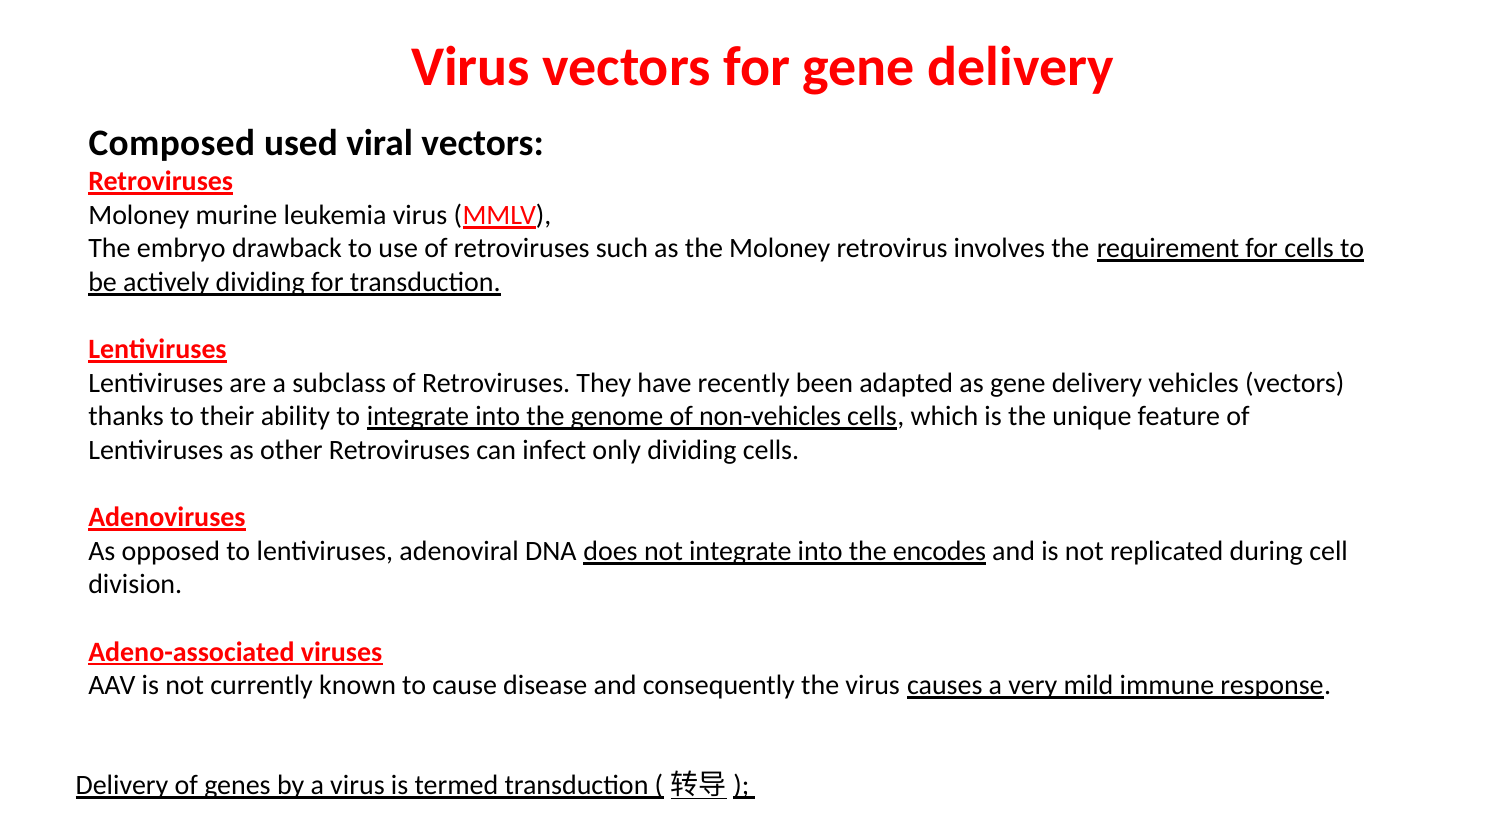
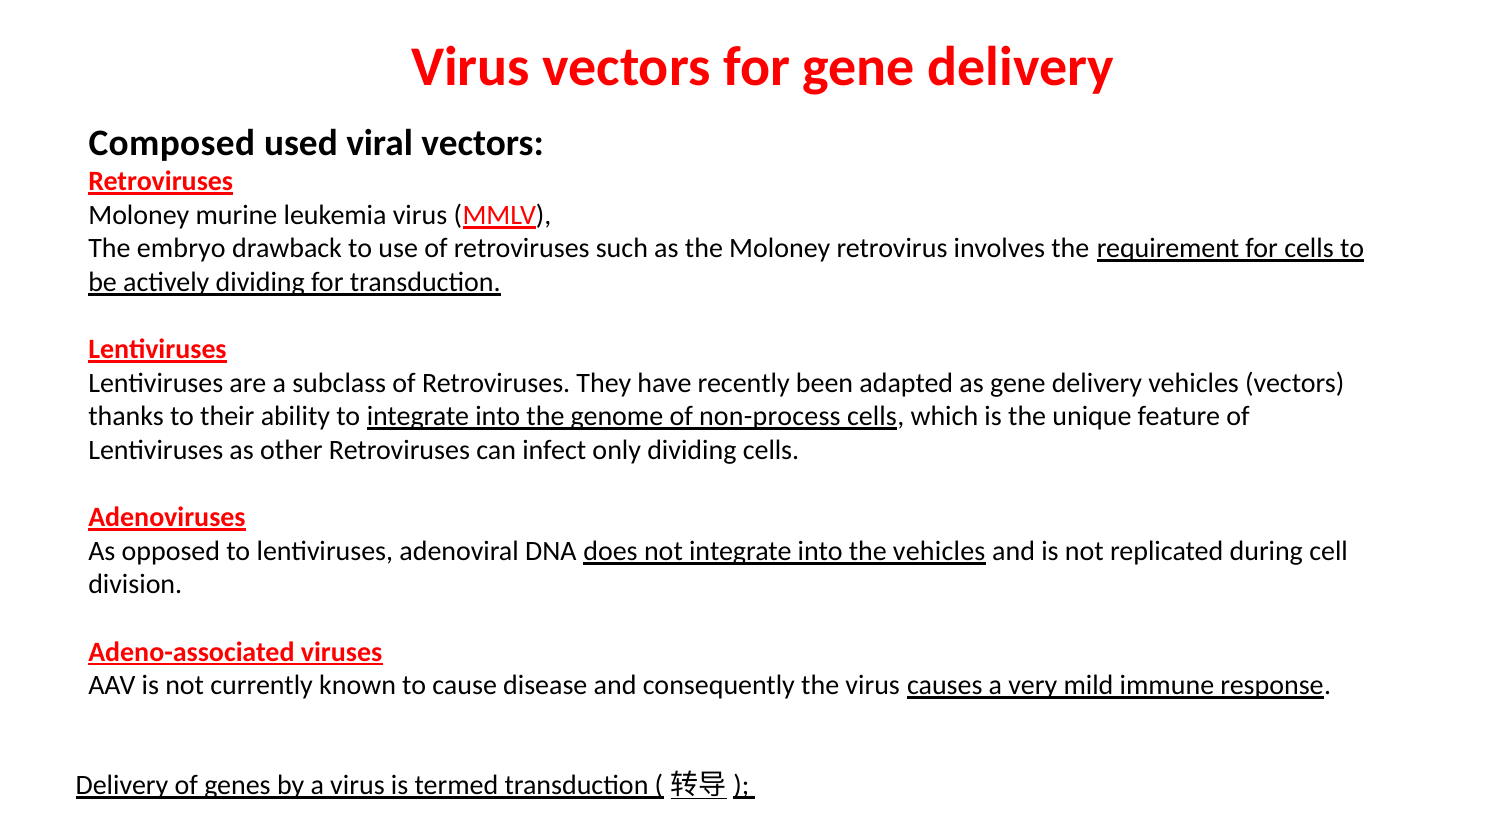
non-vehicles: non-vehicles -> non-process (770, 417)
the encodes: encodes -> vehicles (939, 551)
